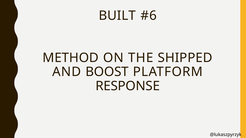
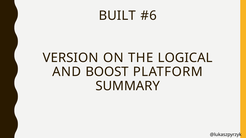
METHOD: METHOD -> VERSION (71, 58)
SHIPPED: SHIPPED -> LOGICAL (185, 58)
RESPONSE: RESPONSE -> SUMMARY (128, 86)
